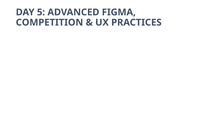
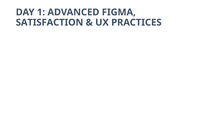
5: 5 -> 1 (41, 12)
COMPETITION: COMPETITION -> SATISFACTION (50, 23)
